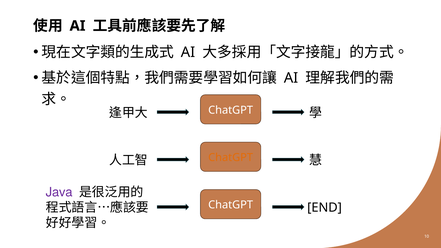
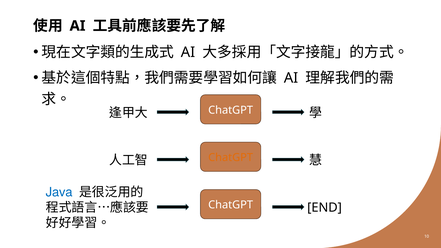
Java colour: purple -> blue (59, 192)
